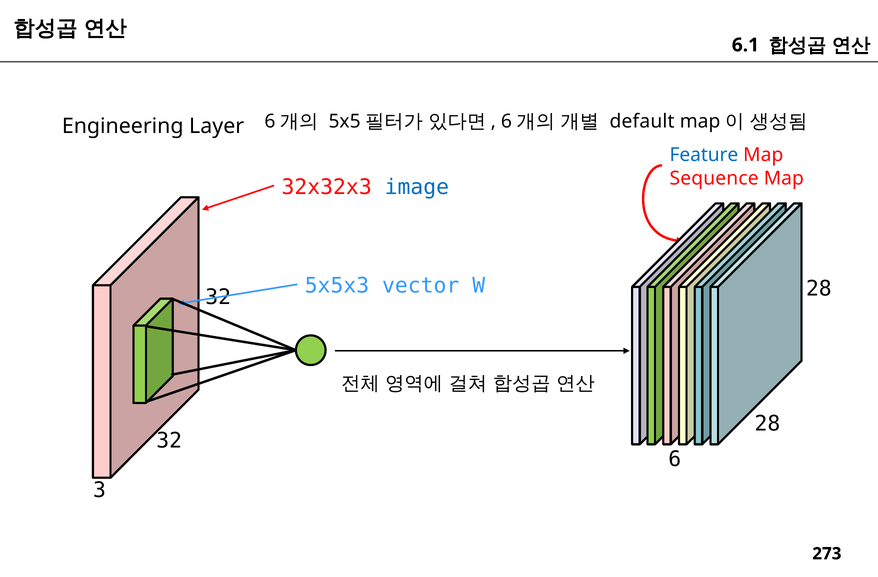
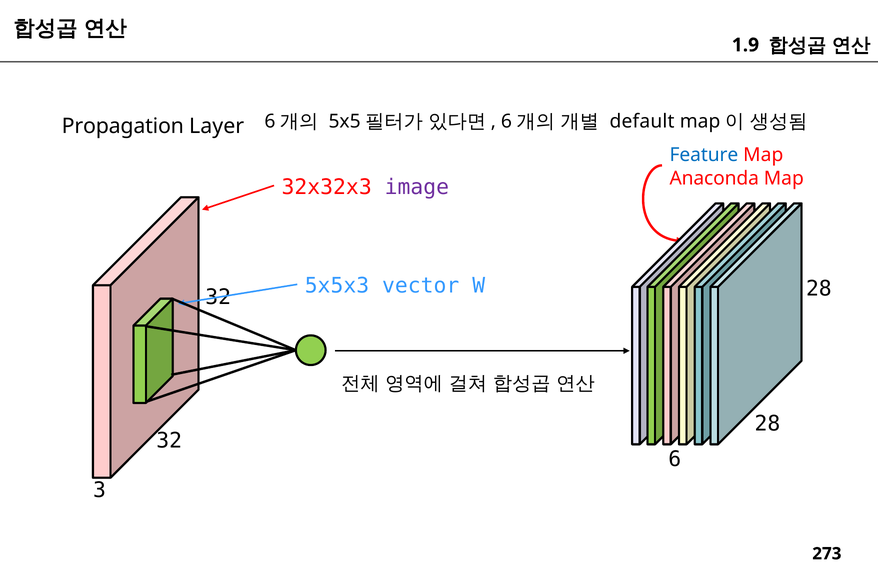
6.1: 6.1 -> 1.9 (745, 45)
Engineering: Engineering -> Propagation (123, 126)
Sequence: Sequence -> Anaconda (714, 178)
image colour: blue -> purple (417, 187)
